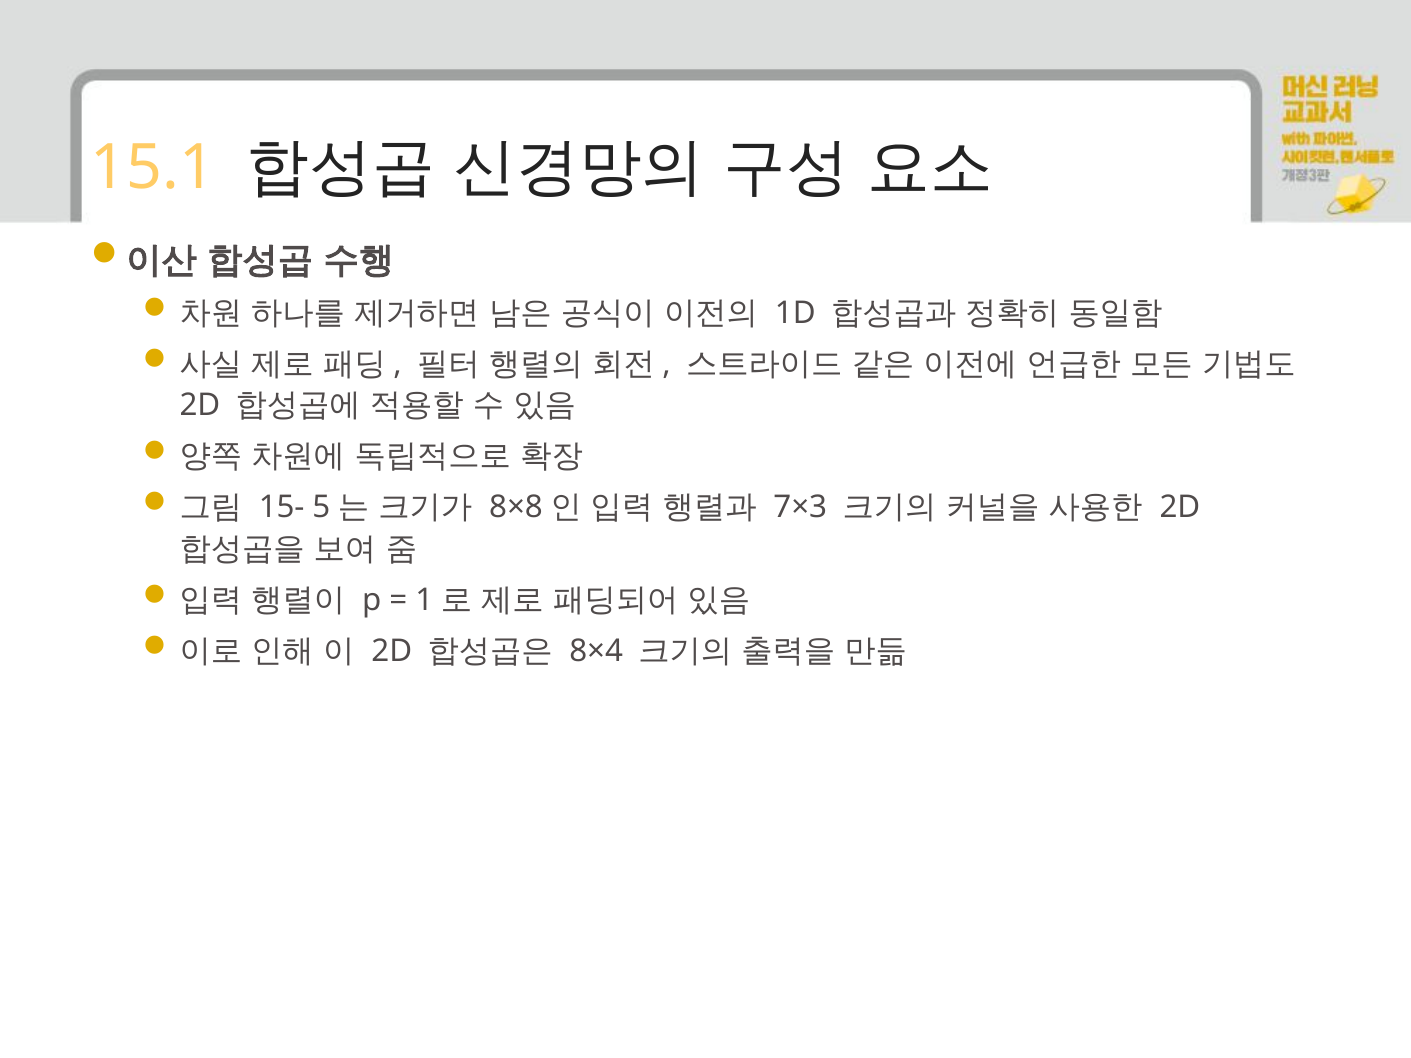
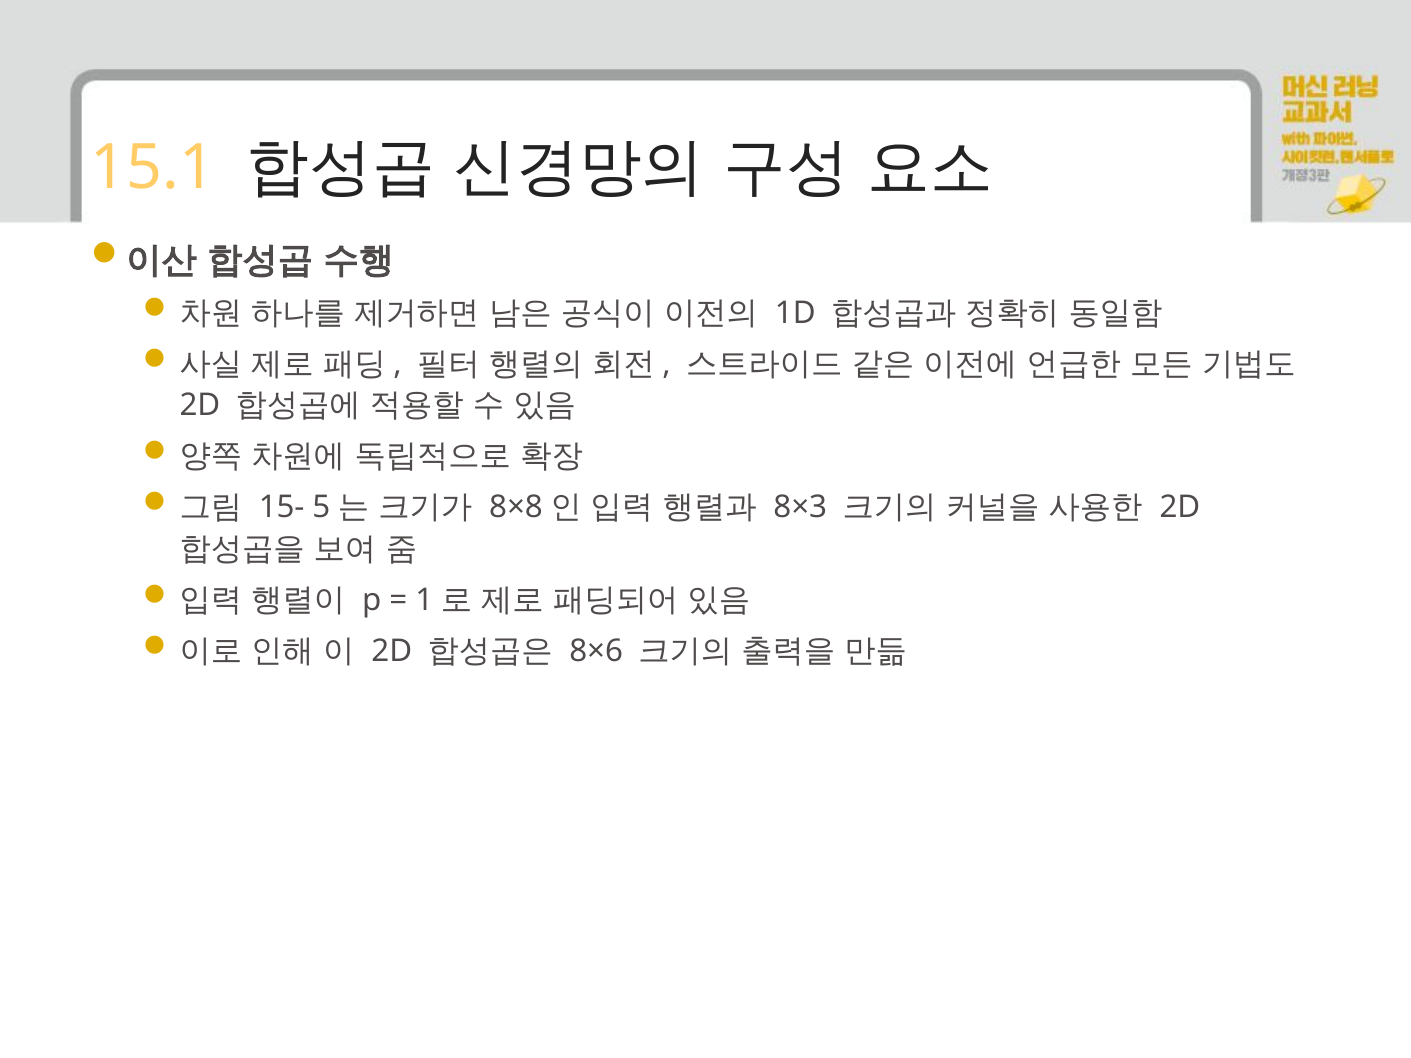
7×3: 7×3 -> 8×3 (800, 508)
8×4: 8×4 -> 8×6 (596, 651)
